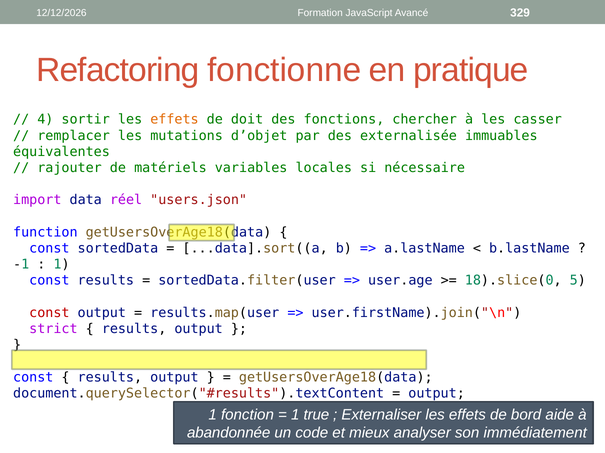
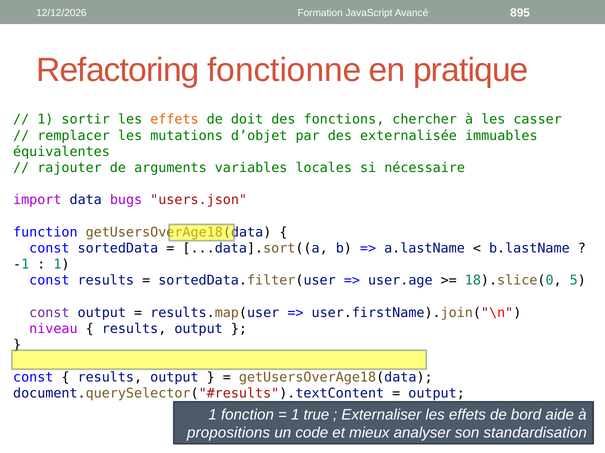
329: 329 -> 895 (520, 13)
4: 4 -> 1 (45, 120)
matériels: matériels -> arguments (170, 168)
réel: réel -> bugs (126, 200)
const colour: red -> purple (49, 313)
strict: strict -> niveau (53, 329)
abandonnée: abandonnée -> propositions (229, 434)
immédiatement: immédiatement -> standardisation (535, 434)
